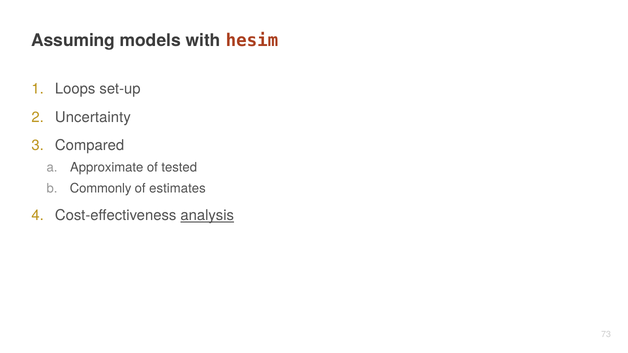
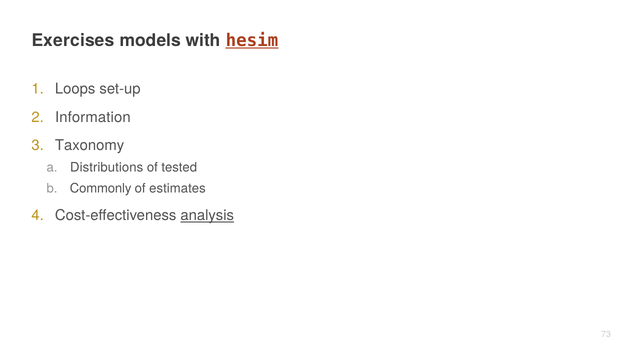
Assuming: Assuming -> Exercises (73, 40)
hesim underline: none -> present (252, 40)
Uncertainty: Uncertainty -> Information (93, 117)
Compared: Compared -> Taxonomy (90, 146)
Approximate: Approximate -> Distributions (107, 167)
